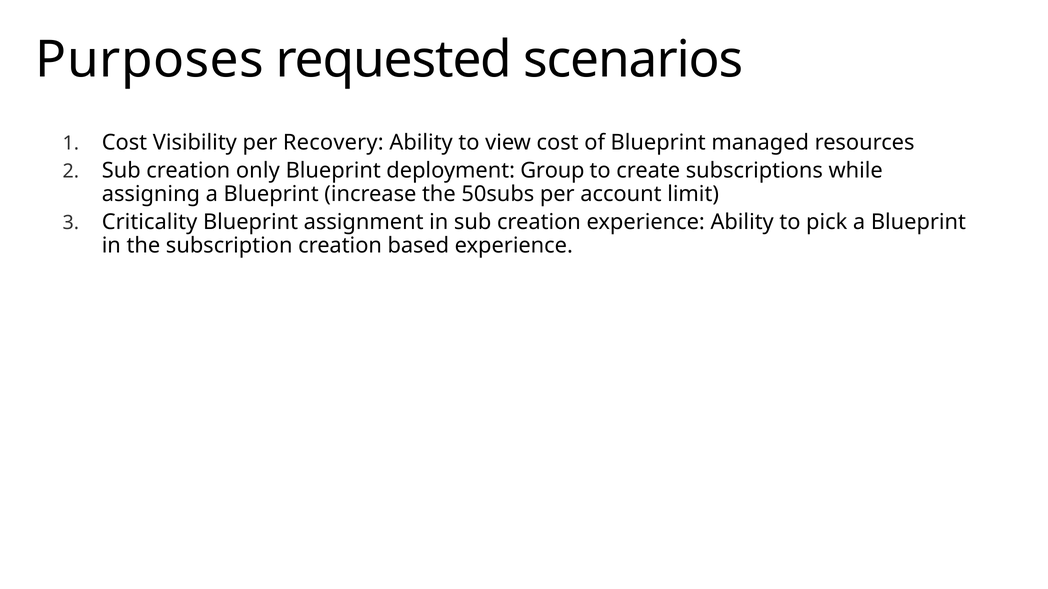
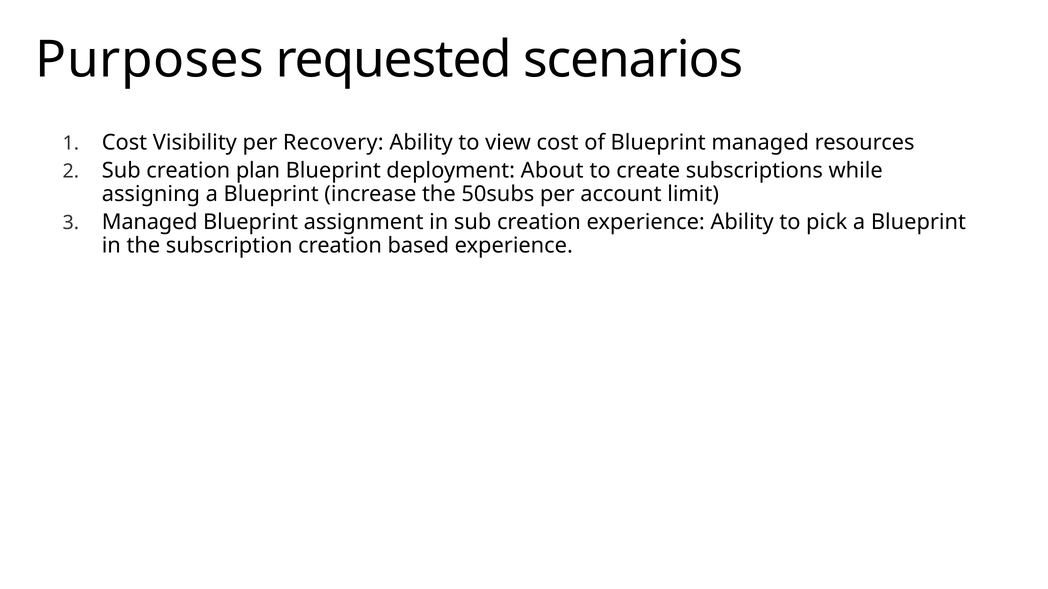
only: only -> plan (258, 171)
Group: Group -> About (552, 171)
Criticality: Criticality -> Managed (150, 222)
